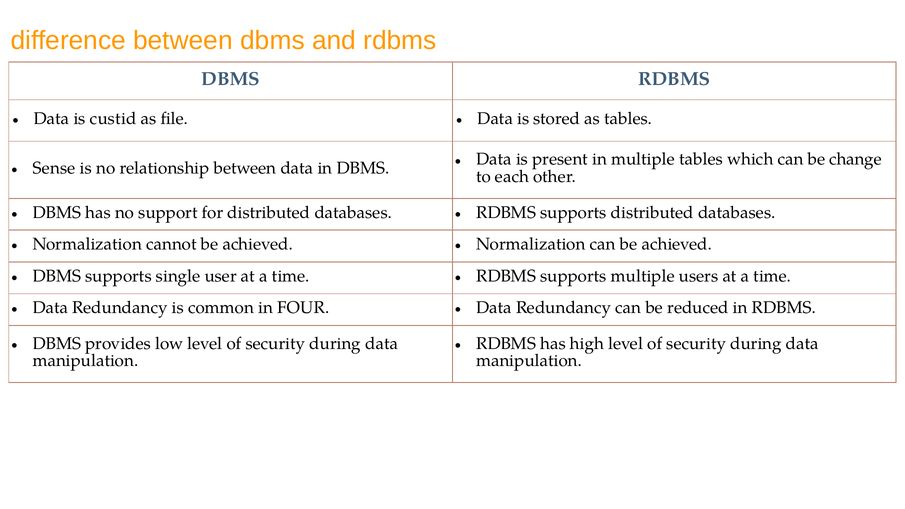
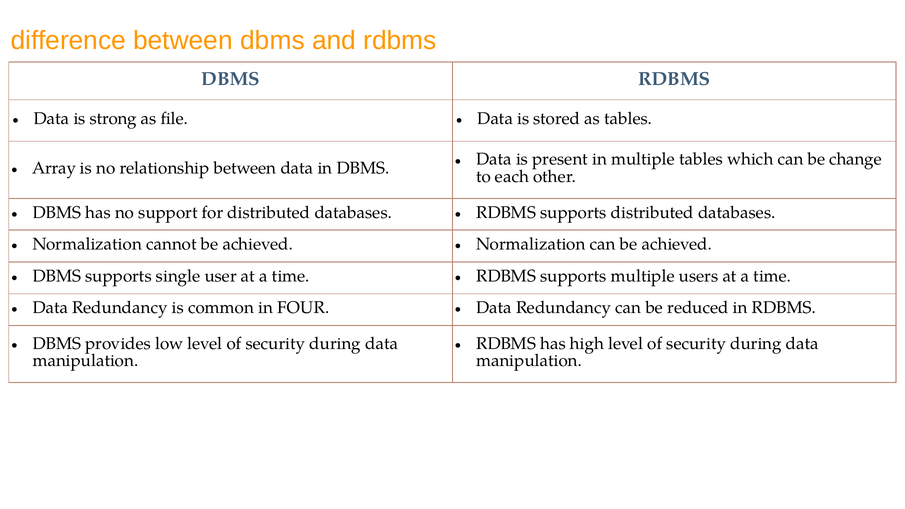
custid: custid -> strong (113, 119)
Sense: Sense -> Array (54, 168)
